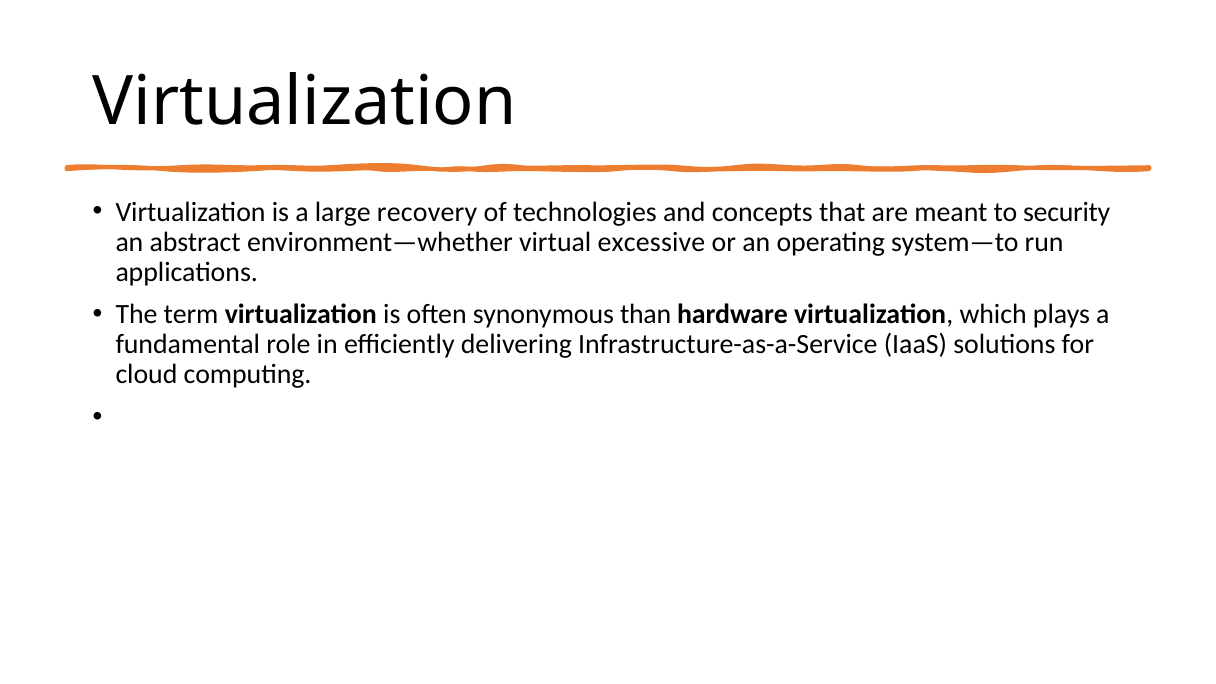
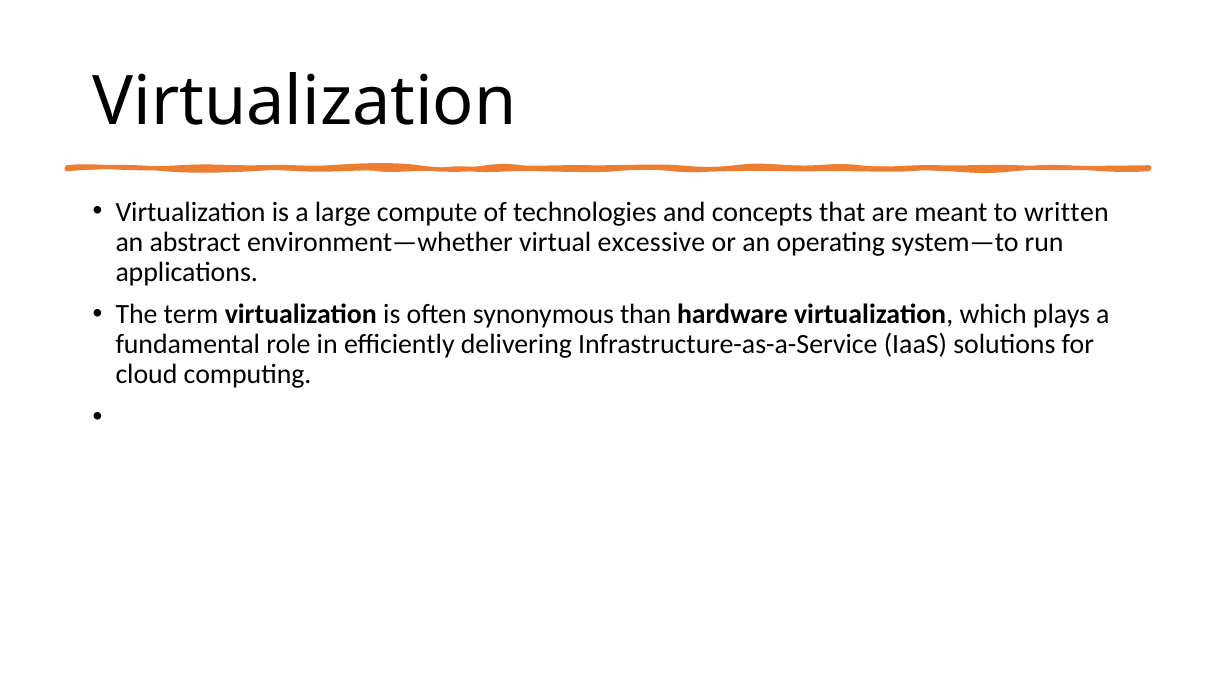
recovery: recovery -> compute (427, 212)
security: security -> written (1066, 212)
